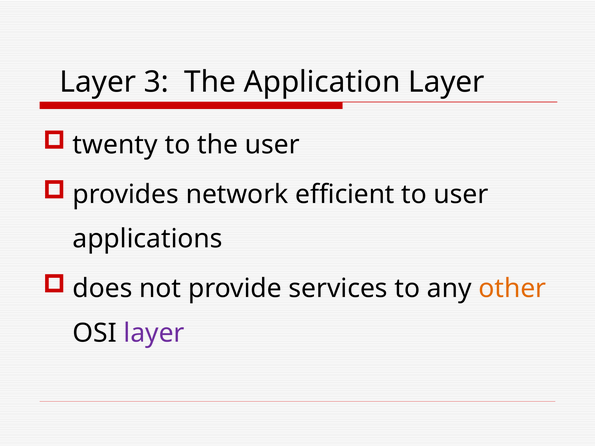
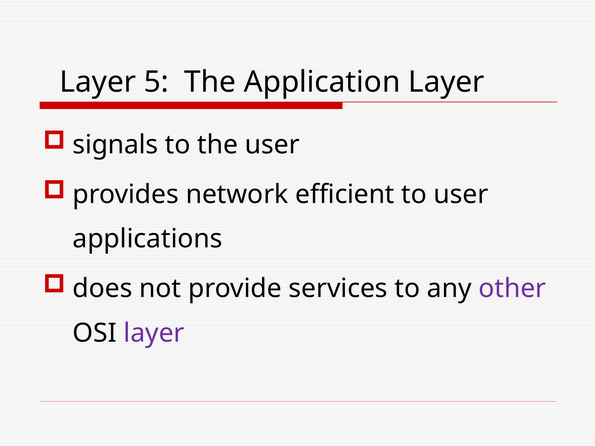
3: 3 -> 5 (156, 82)
twenty: twenty -> signals (115, 145)
other colour: orange -> purple (512, 289)
